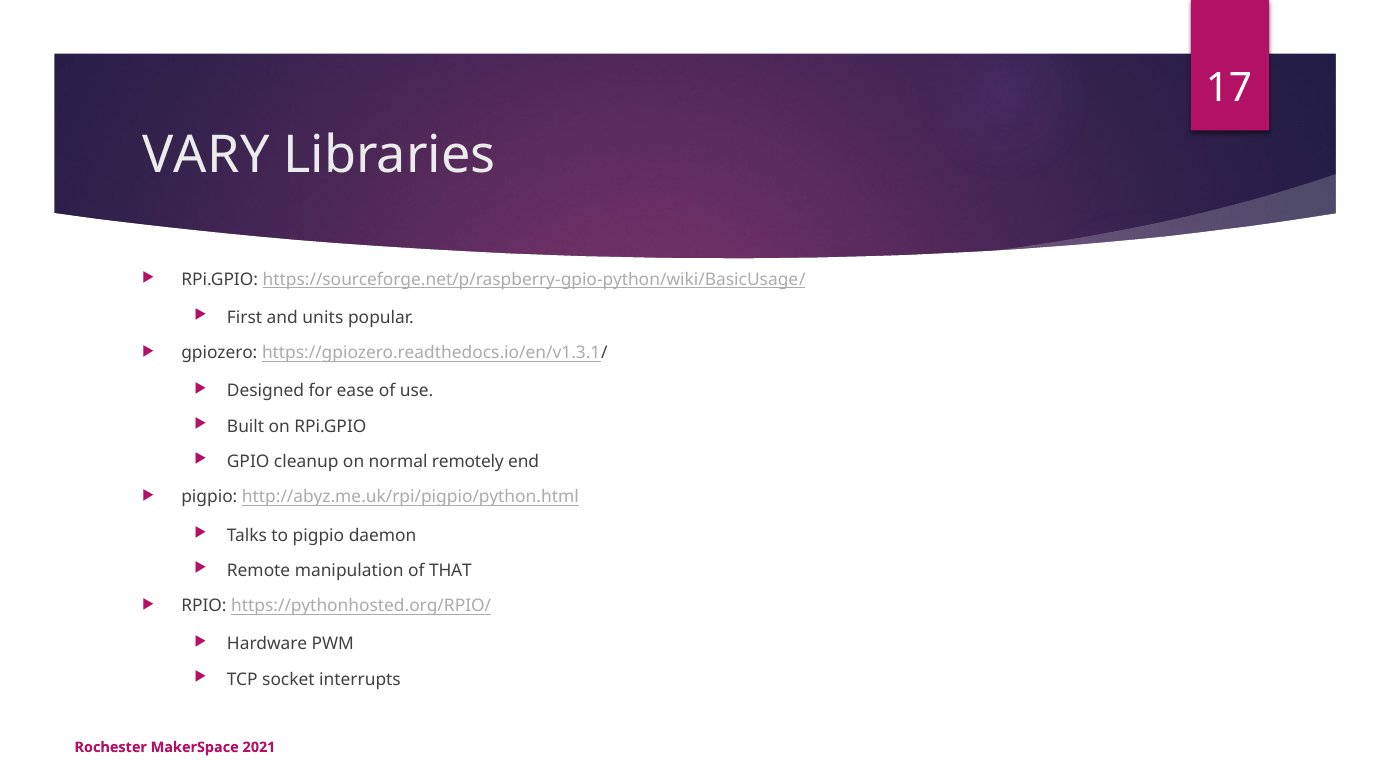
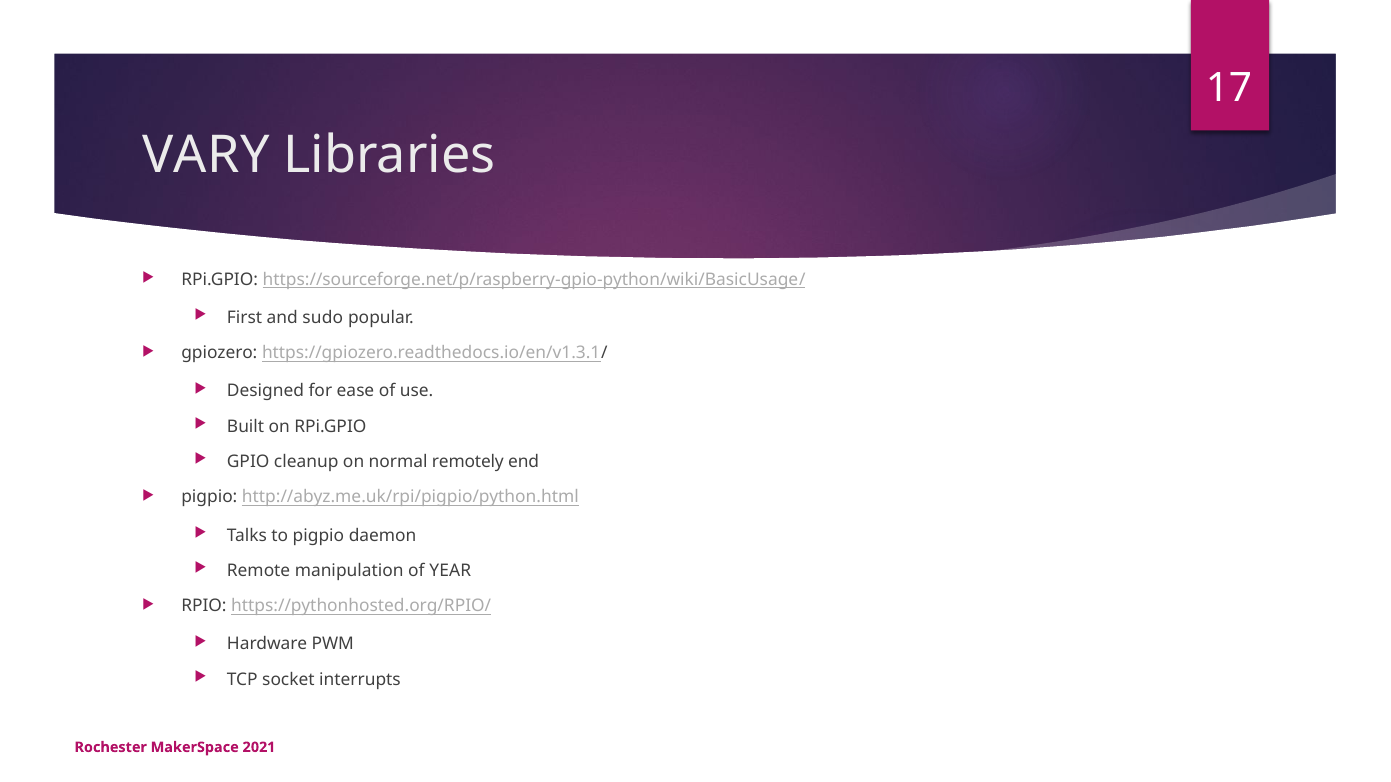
units: units -> sudo (323, 318)
THAT: THAT -> YEAR (450, 571)
